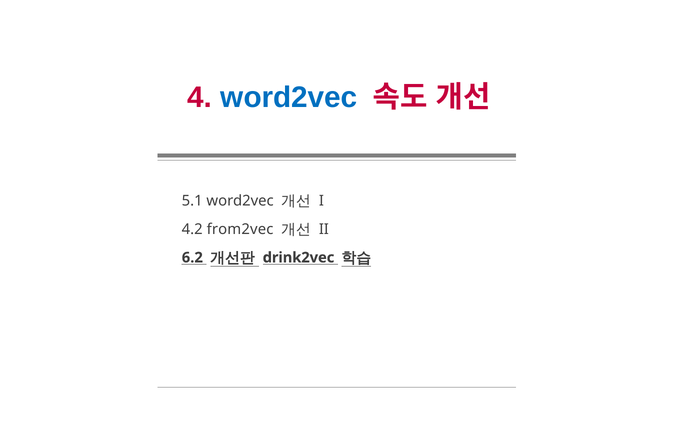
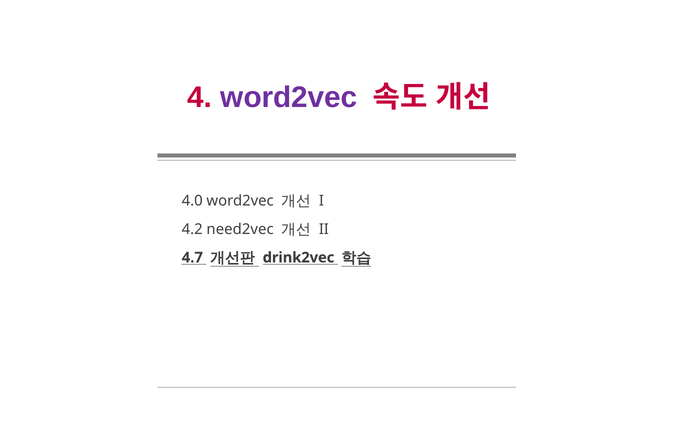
word2vec colour: blue -> purple (289, 98)
5.1: 5.1 -> 4.0 (192, 201)
from2vec: from2vec -> need2vec (240, 229)
6.2: 6.2 -> 4.7 (192, 258)
